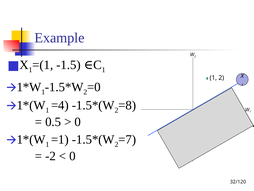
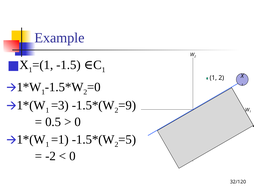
=4: =4 -> =3 (60, 105)
=8: =8 -> =9 (127, 105)
=7: =7 -> =5 (127, 139)
